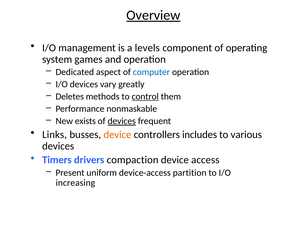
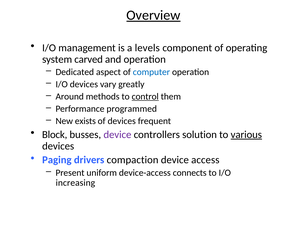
games: games -> carved (89, 59)
Deletes: Deletes -> Around (70, 97)
nonmaskable: nonmaskable -> programmed (132, 109)
devices underline: present -> none (122, 121)
Links: Links -> Block (55, 135)
device colour: orange -> purple (117, 135)
includes: includes -> solution (200, 135)
various underline: none -> present (246, 135)
Timers: Timers -> Paging (57, 160)
partition: partition -> connects (190, 173)
